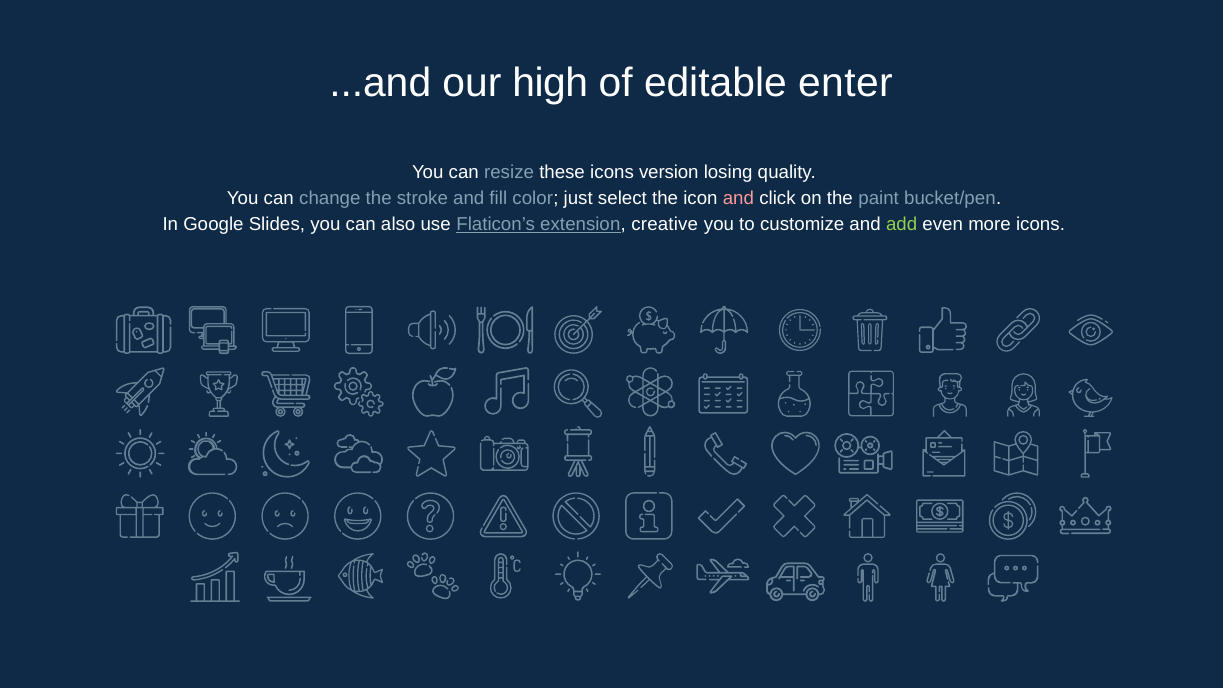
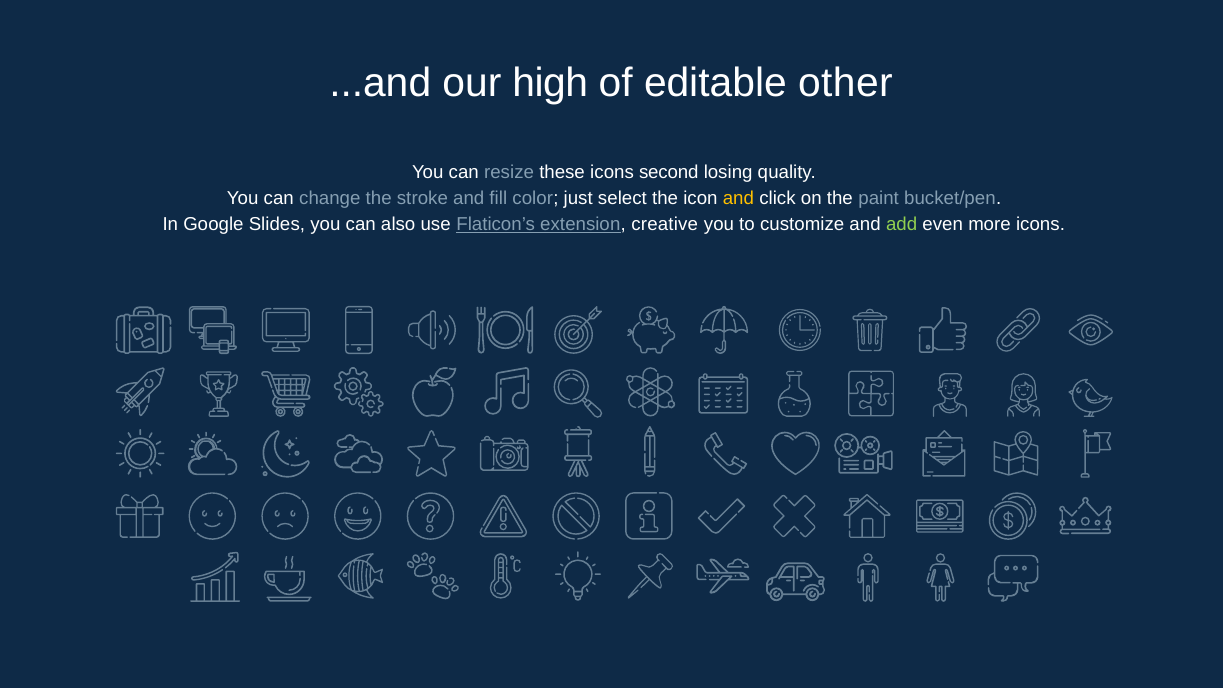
enter: enter -> other (845, 83)
version: version -> second (669, 173)
and colour: pink -> yellow (738, 198)
